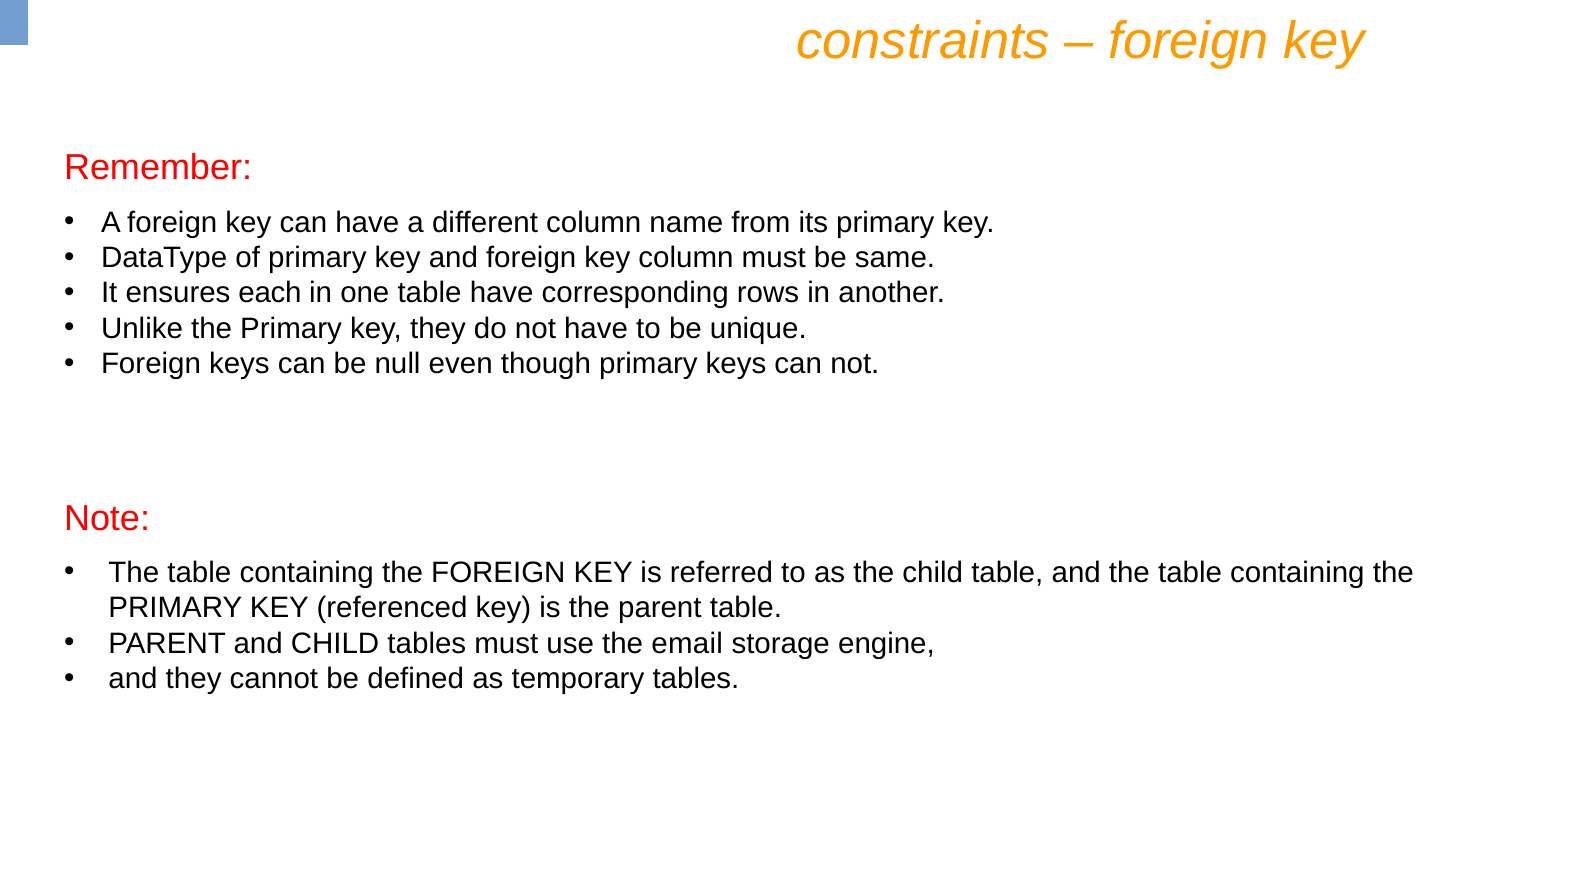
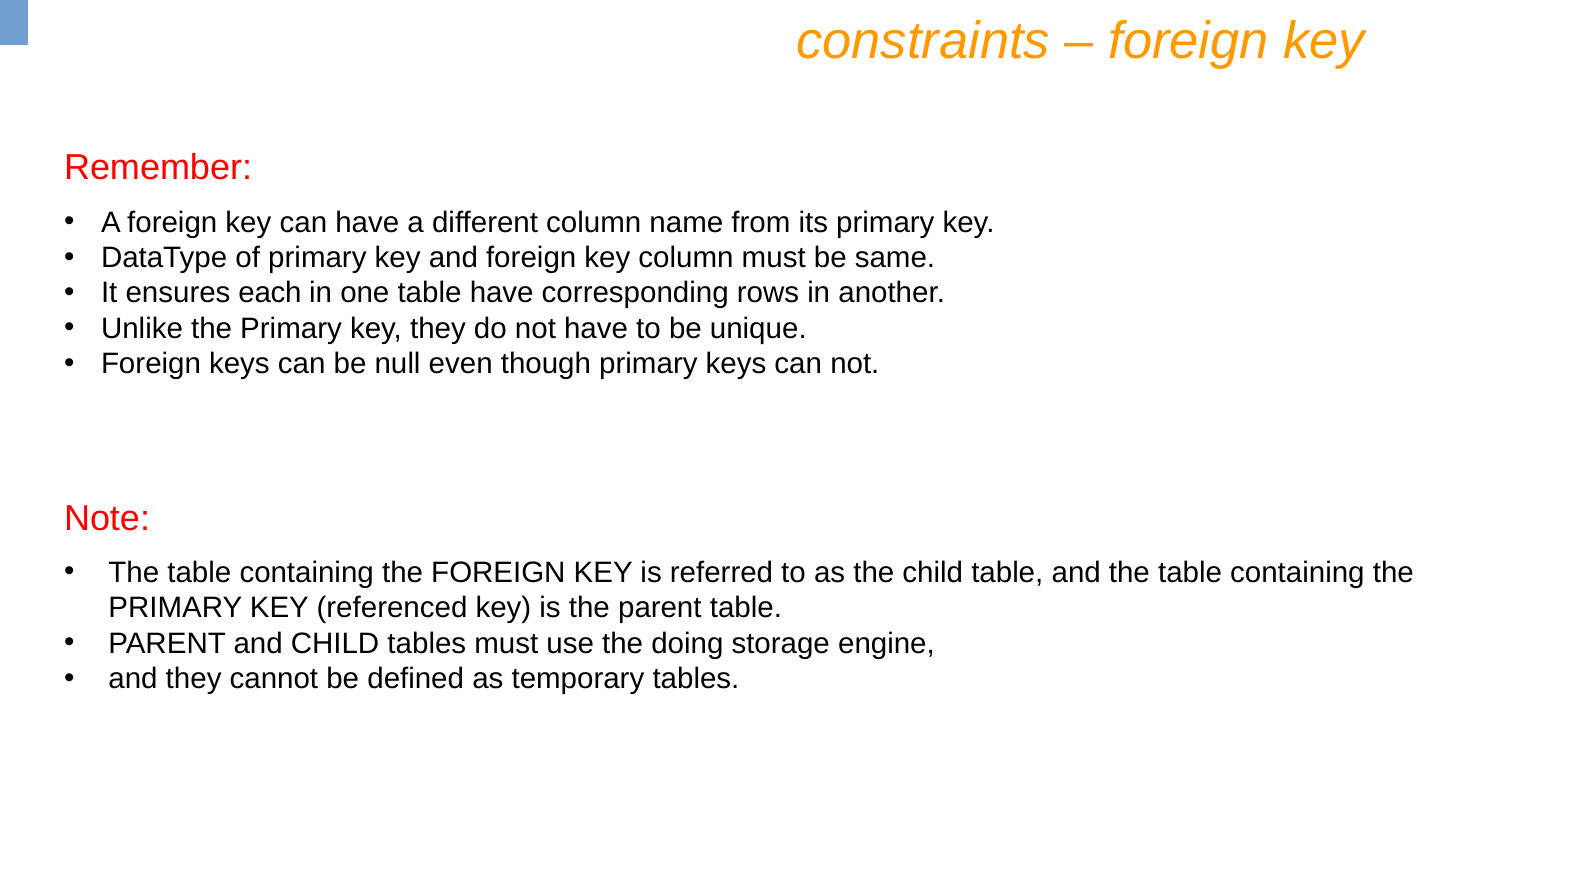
email: email -> doing (687, 644)
